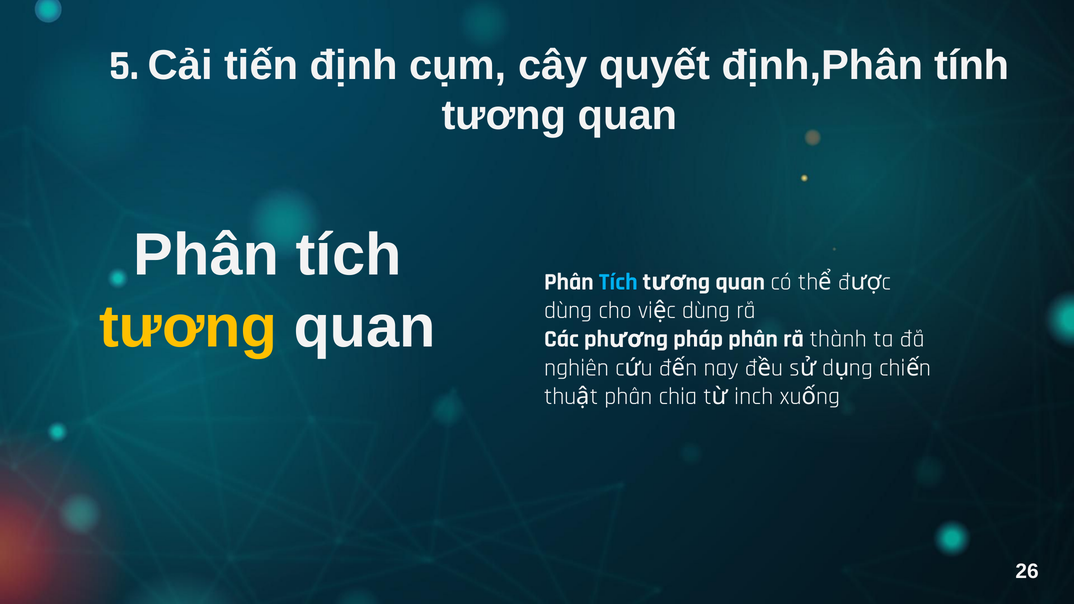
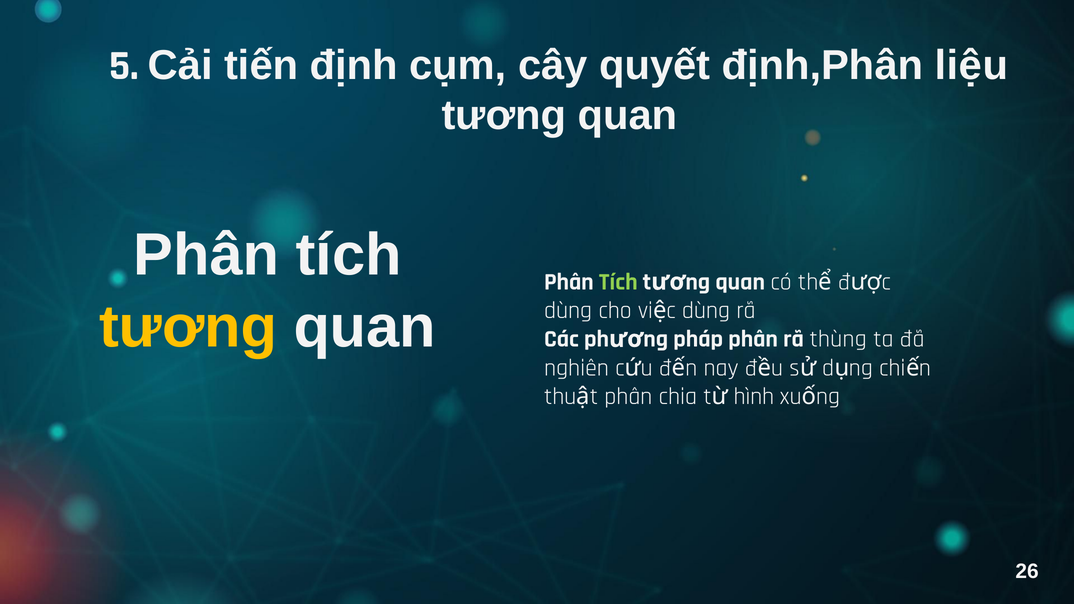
tính: tính -> liệu (971, 66)
Tích colour: light blue -> light green (618, 282)
thành: thành -> thùng (838, 339)
inch: inch -> hình (754, 396)
